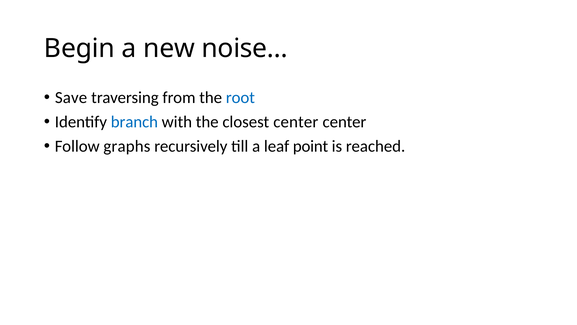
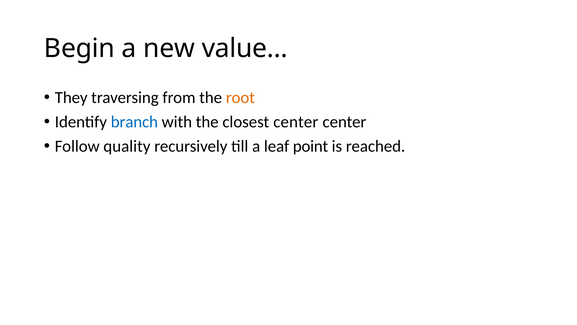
noise…: noise… -> value… (245, 48)
Save: Save -> They (71, 98)
root colour: blue -> orange (240, 98)
graphs: graphs -> quality (127, 146)
